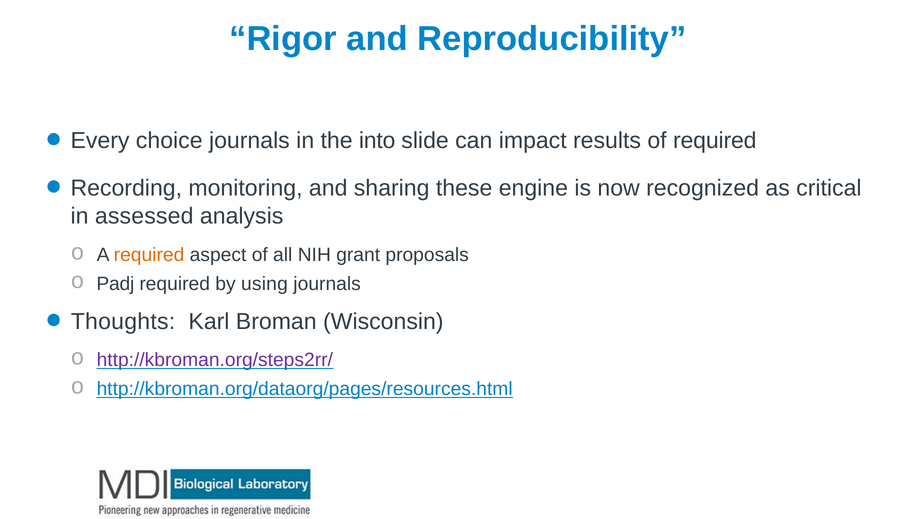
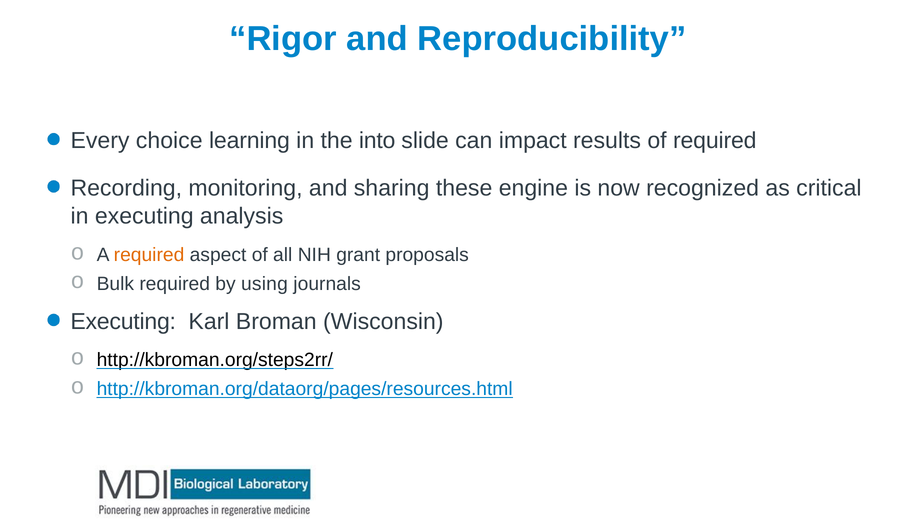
choice journals: journals -> learning (249, 141)
in assessed: assessed -> executing (144, 216)
Padj: Padj -> Bulk (115, 284)
Thoughts: Thoughts -> Executing (123, 322)
http://kbroman.org/steps2rr/ colour: purple -> black (215, 360)
